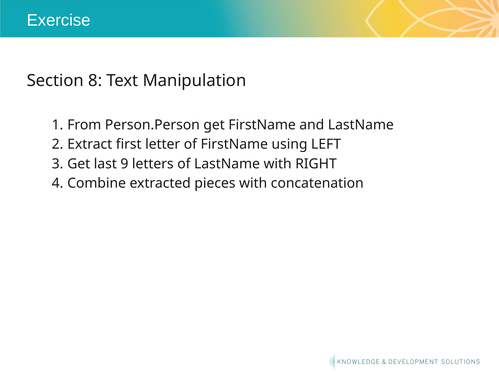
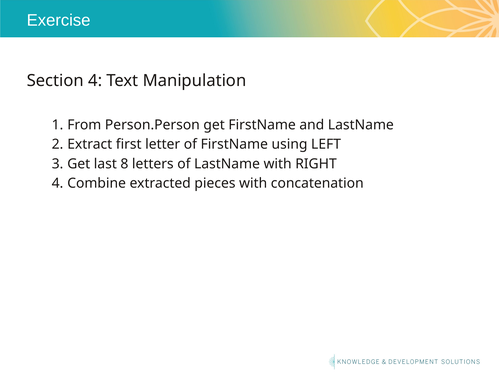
Section 8: 8 -> 4 (95, 80)
9: 9 -> 8 (124, 163)
